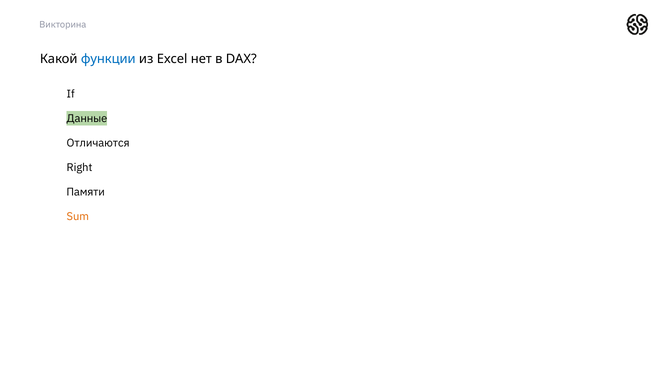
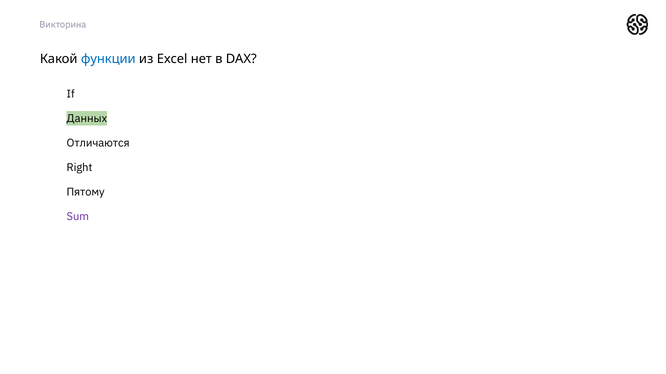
Данные: Данные -> Данных (87, 119)
Памяти: Памяти -> Пятому (86, 192)
Sum colour: orange -> purple (78, 217)
